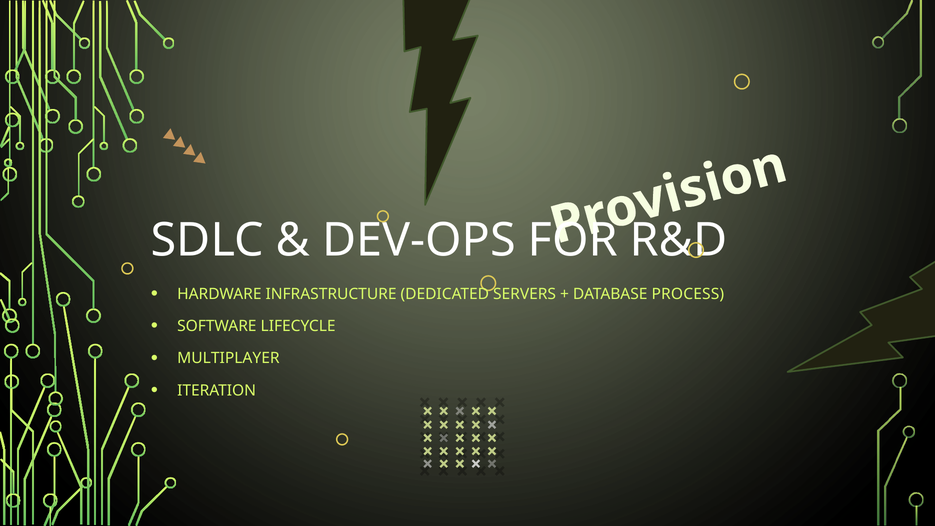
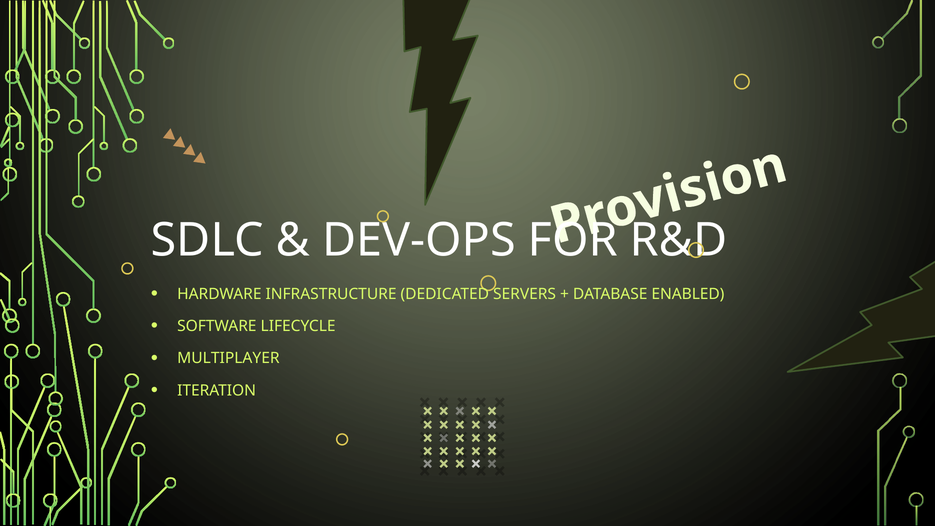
PROCESS: PROCESS -> ENABLED (688, 294)
